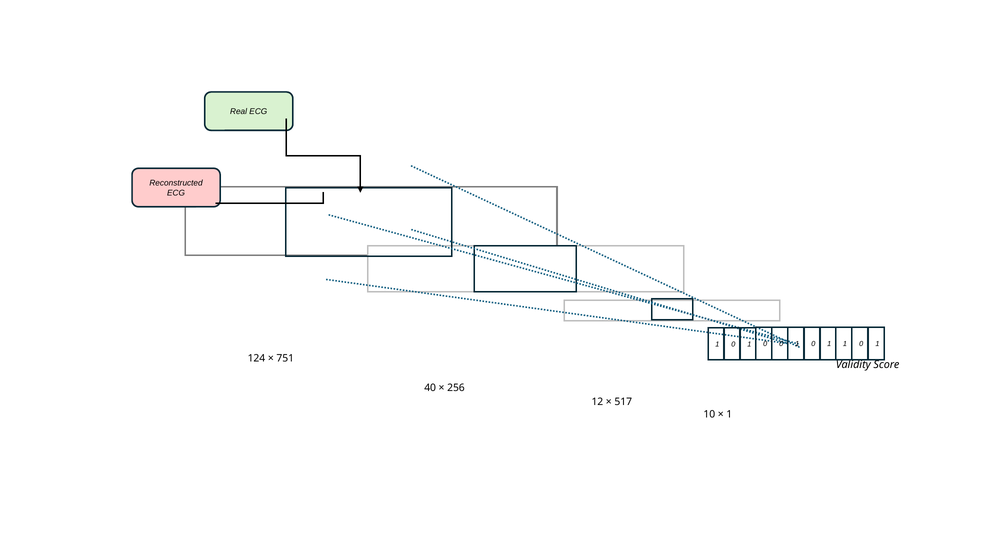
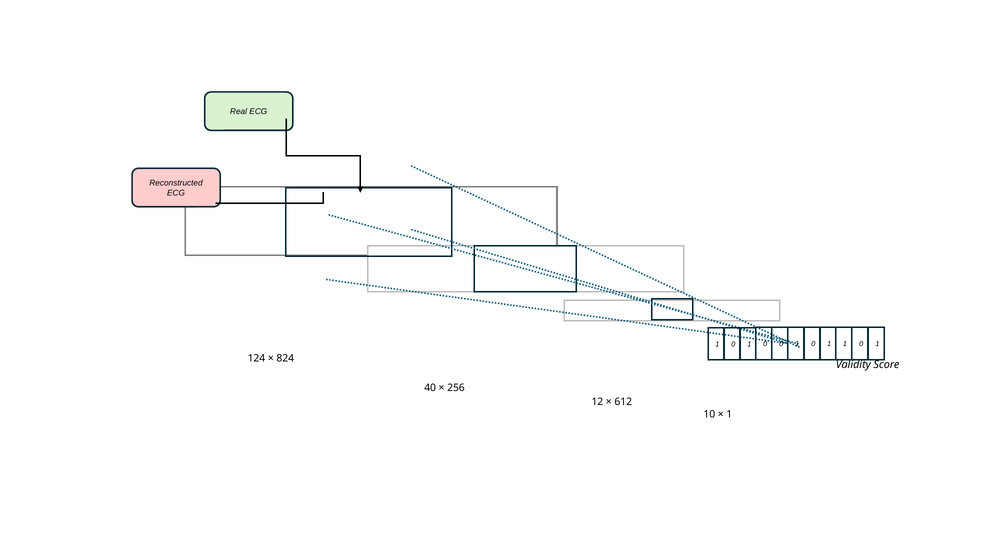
751: 751 -> 824 (285, 358)
517: 517 -> 612 (623, 401)
